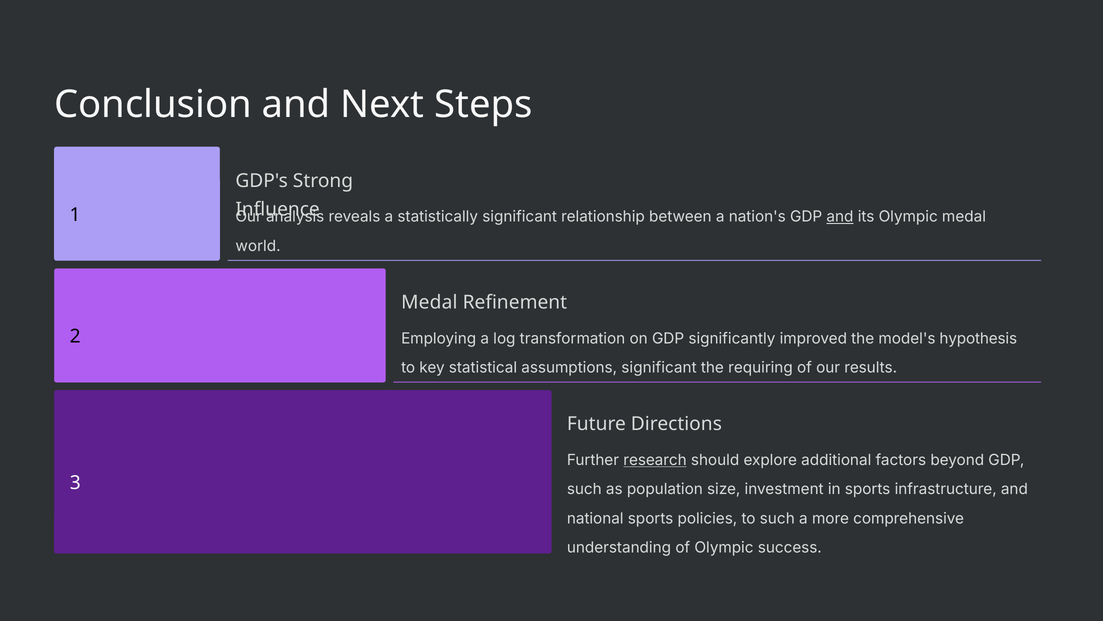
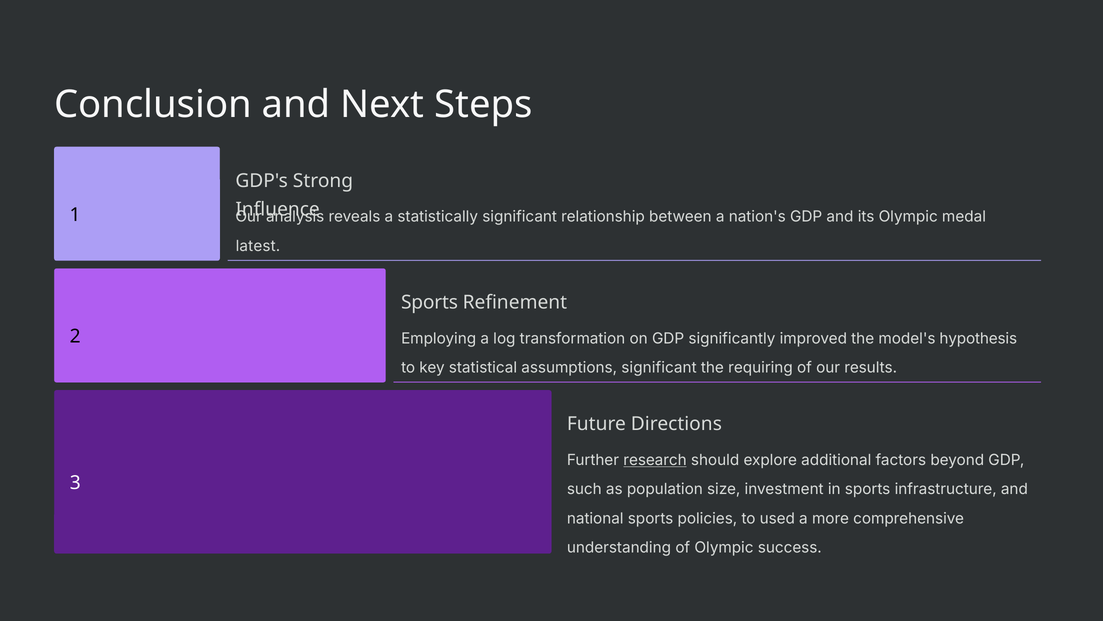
and underline: present -> none (840, 217)
world: world -> latest (258, 246)
Medal: Medal -> Sports (430, 302)
to such: such -> used (777, 518)
